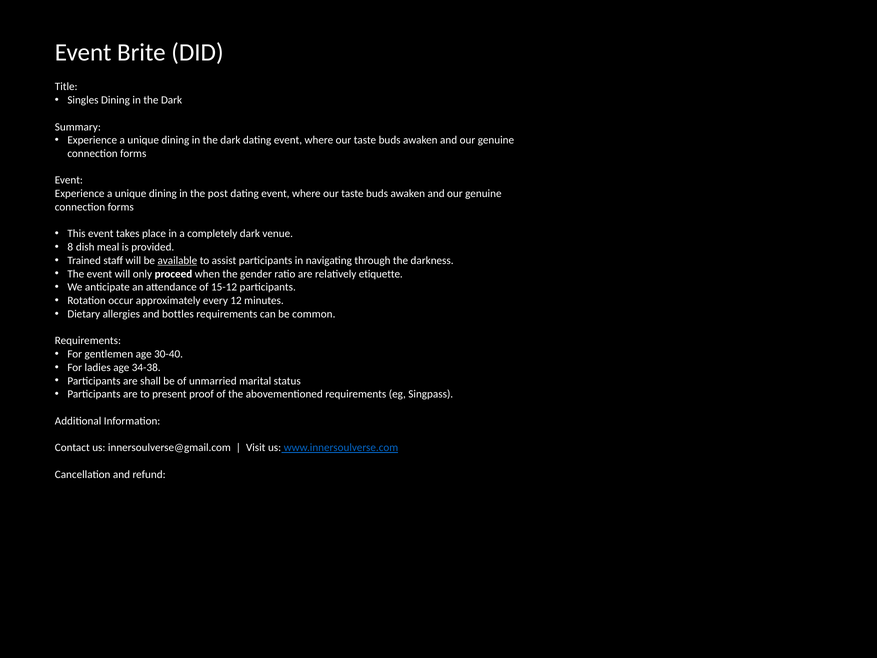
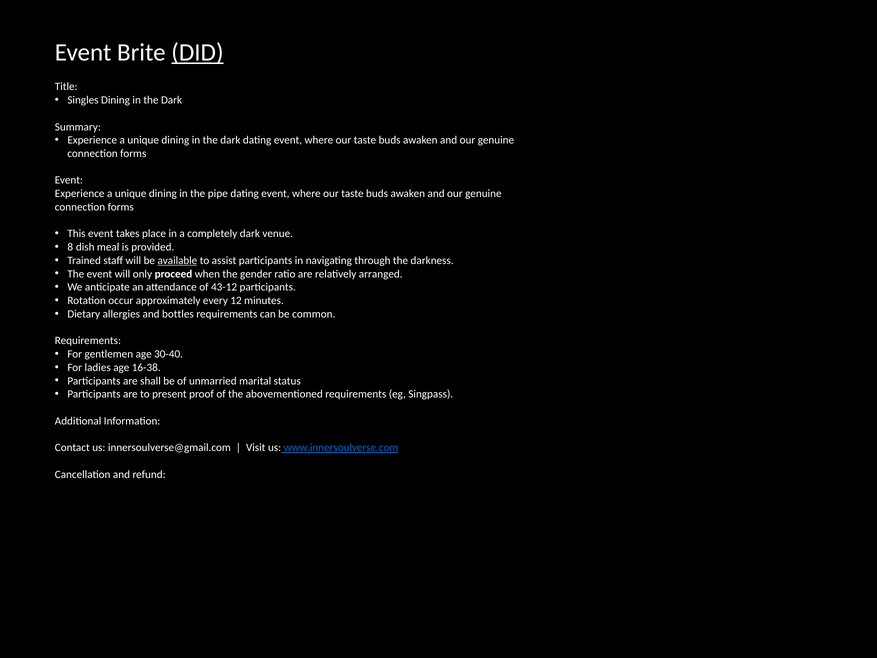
DID underline: none -> present (197, 53)
post: post -> pipe (218, 194)
etiquette: etiquette -> arranged (381, 274)
15-12: 15-12 -> 43-12 (224, 287)
34-38: 34-38 -> 16-38 (146, 367)
